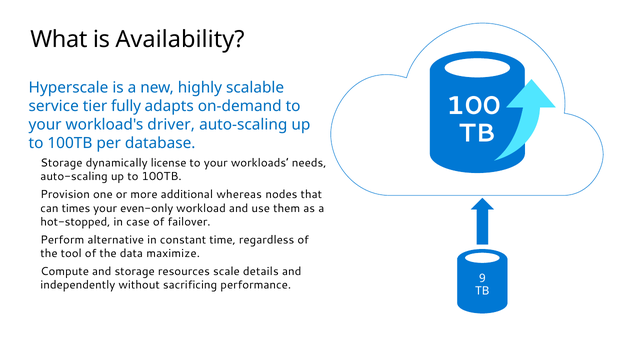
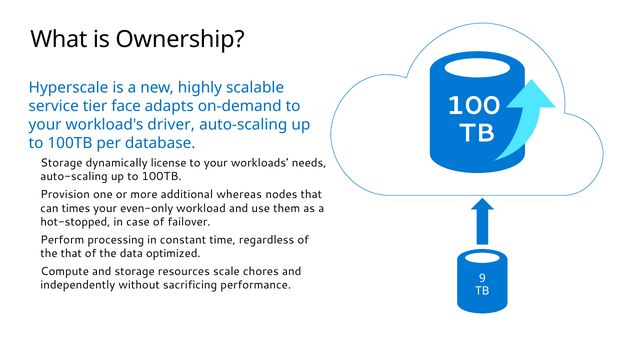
Availability: Availability -> Ownership (180, 39)
fully: fully -> face (126, 106)
alternative: alternative -> processing (116, 240)
the tool: tool -> that (71, 254)
maximize: maximize -> optimized (173, 254)
details: details -> chores (261, 271)
